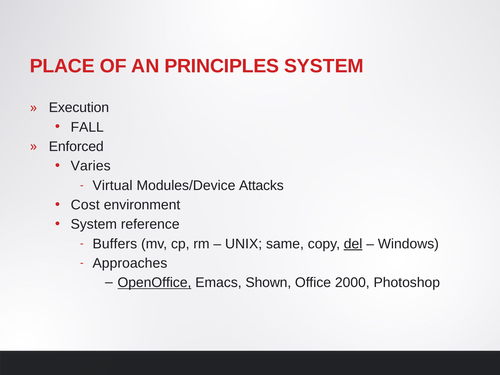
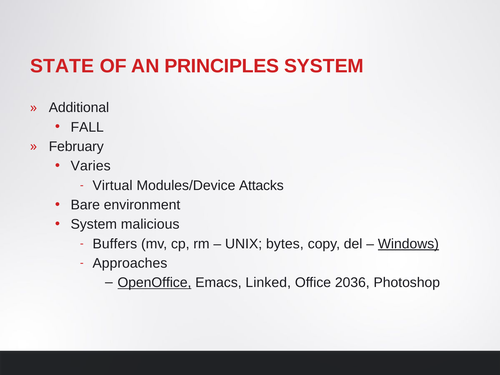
PLACE: PLACE -> STATE (62, 66)
Execution: Execution -> Additional (79, 108)
Enforced: Enforced -> February (76, 147)
Cost: Cost -> Bare (85, 205)
reference: reference -> malicious (150, 224)
same: same -> bytes (285, 244)
del underline: present -> none (353, 244)
Windows underline: none -> present (408, 244)
Shown: Shown -> Linked (268, 283)
2000: 2000 -> 2036 (352, 283)
